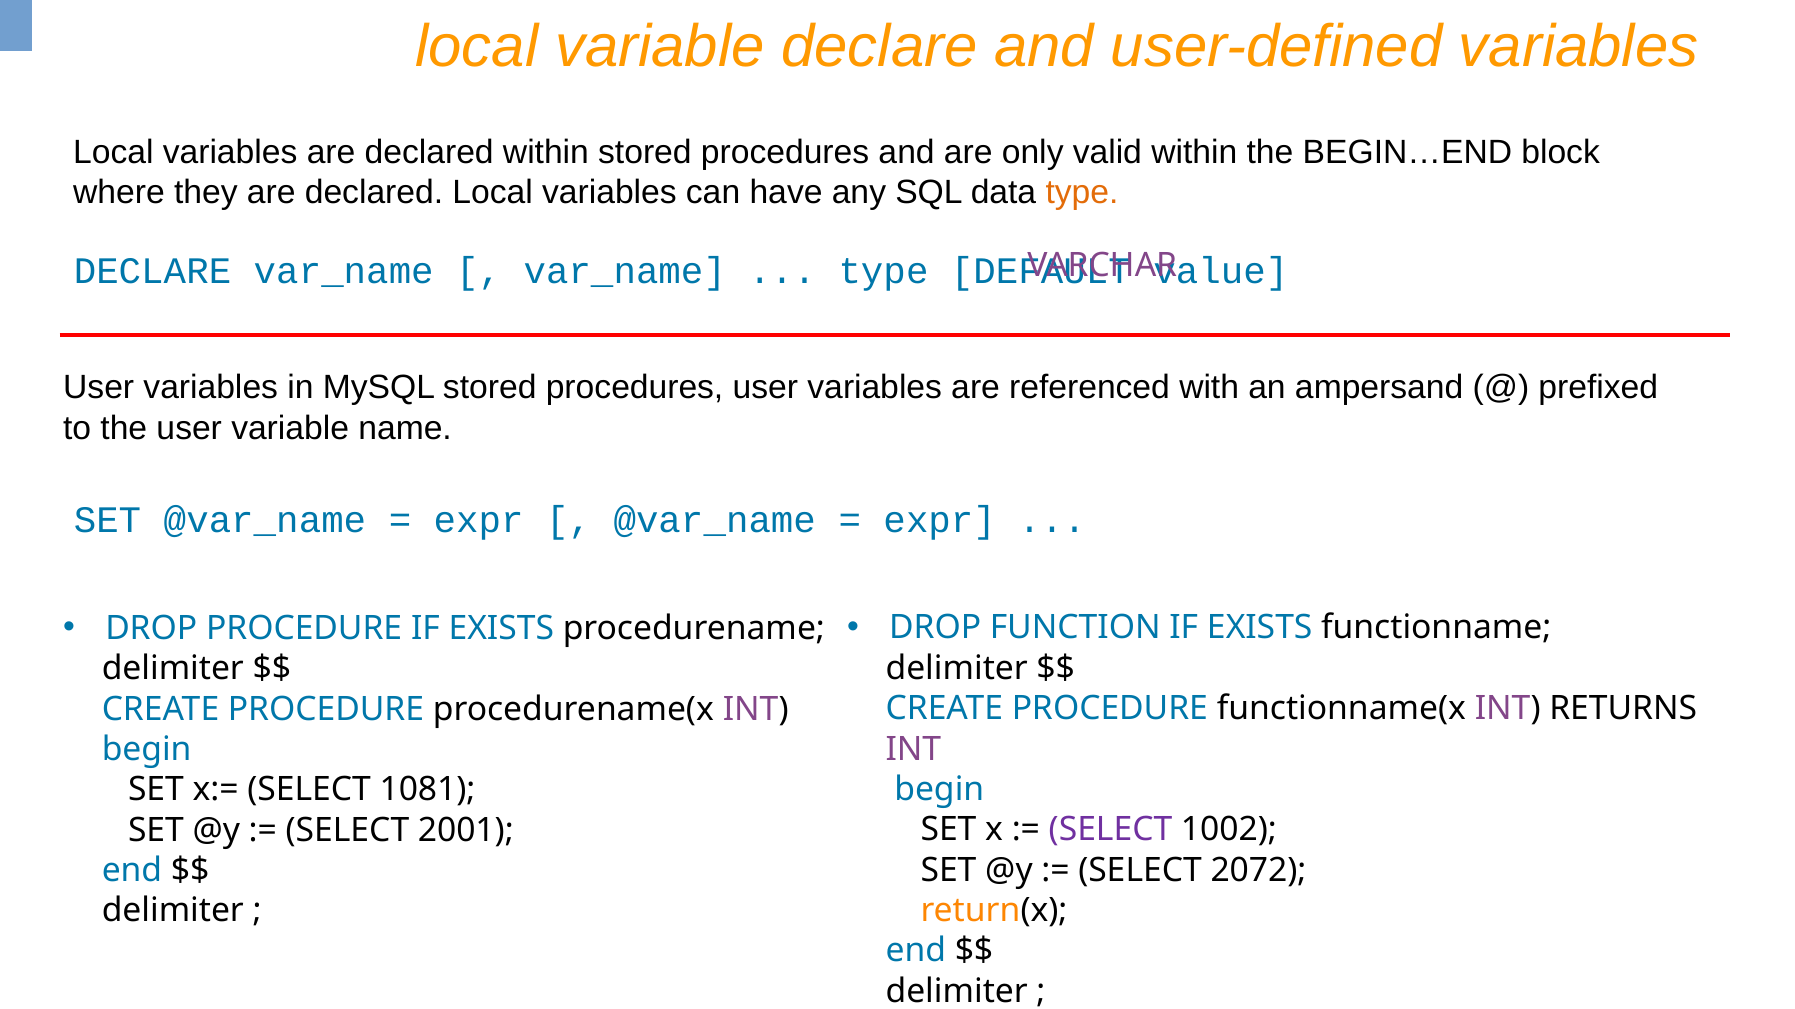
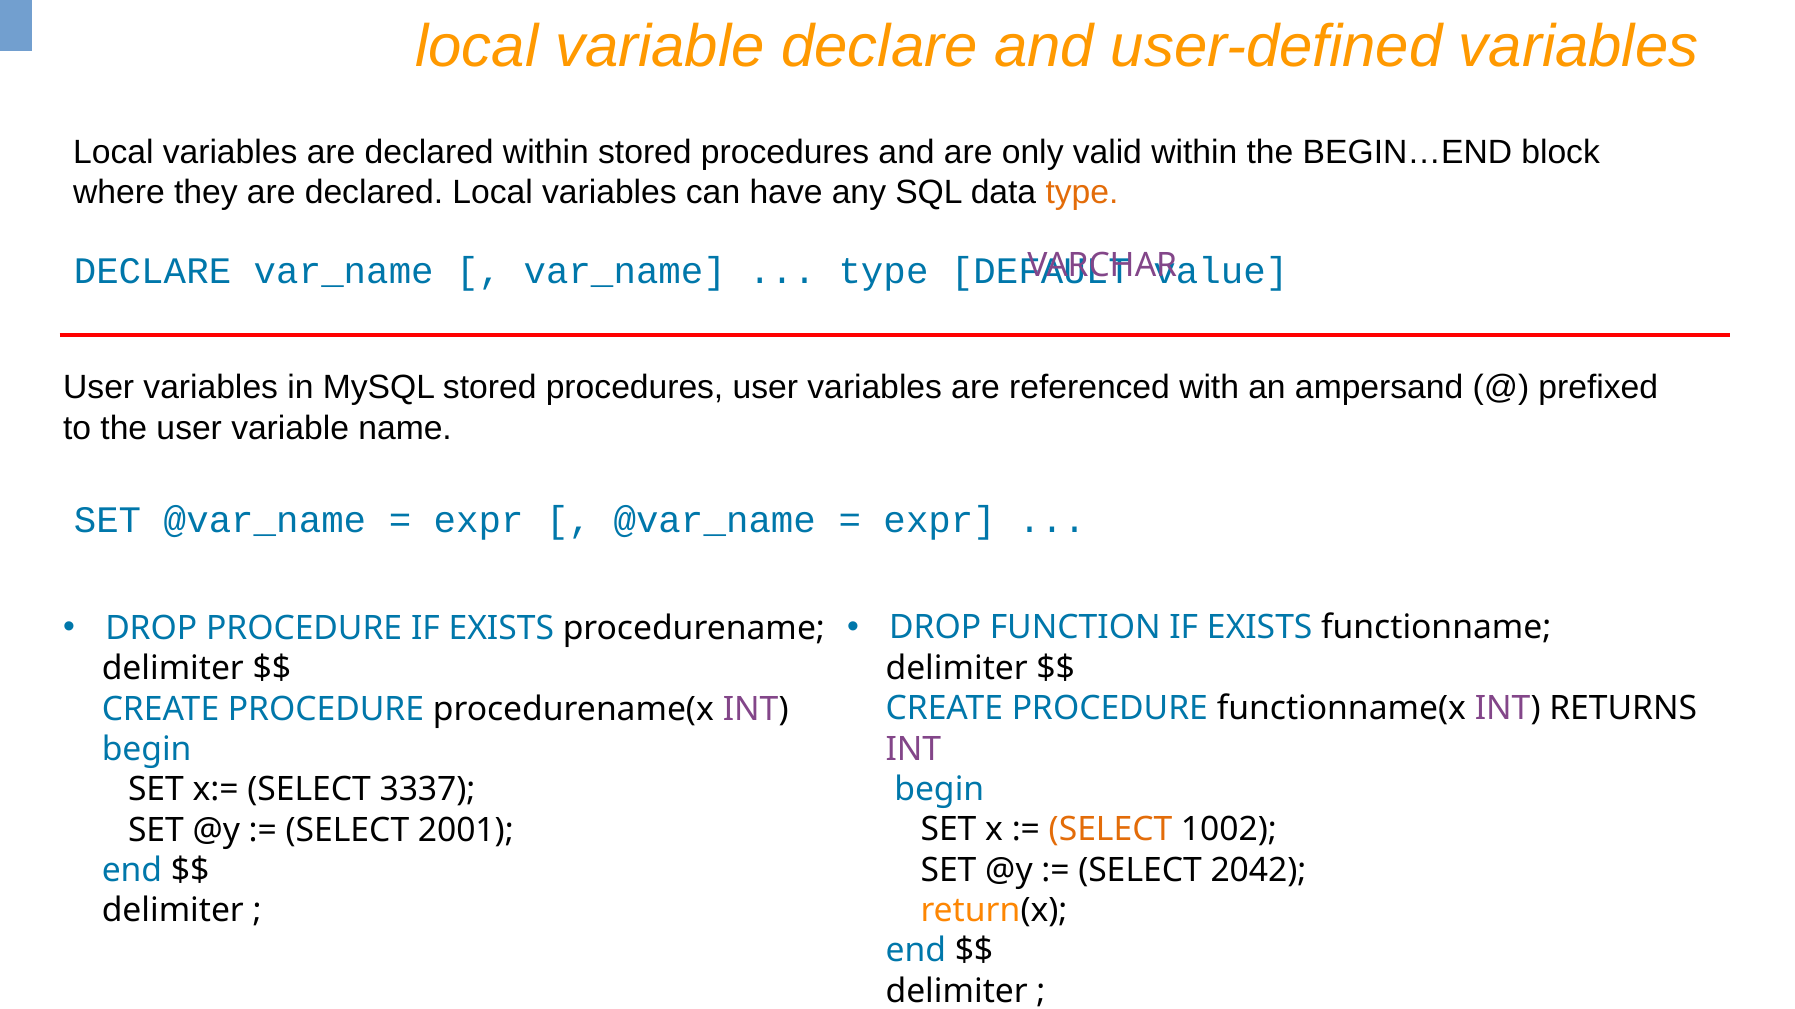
1081: 1081 -> 3337 (428, 790)
SELECT colour: purple -> orange (1110, 830)
2072: 2072 -> 2042 (1259, 871)
